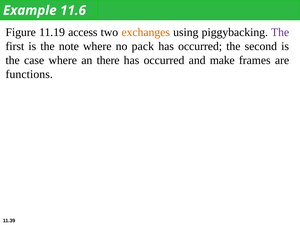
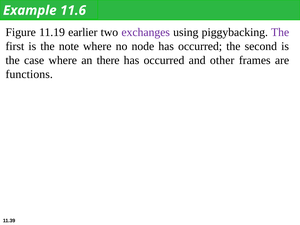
access: access -> earlier (83, 32)
exchanges colour: orange -> purple (146, 32)
pack: pack -> node (143, 46)
make: make -> other (222, 60)
